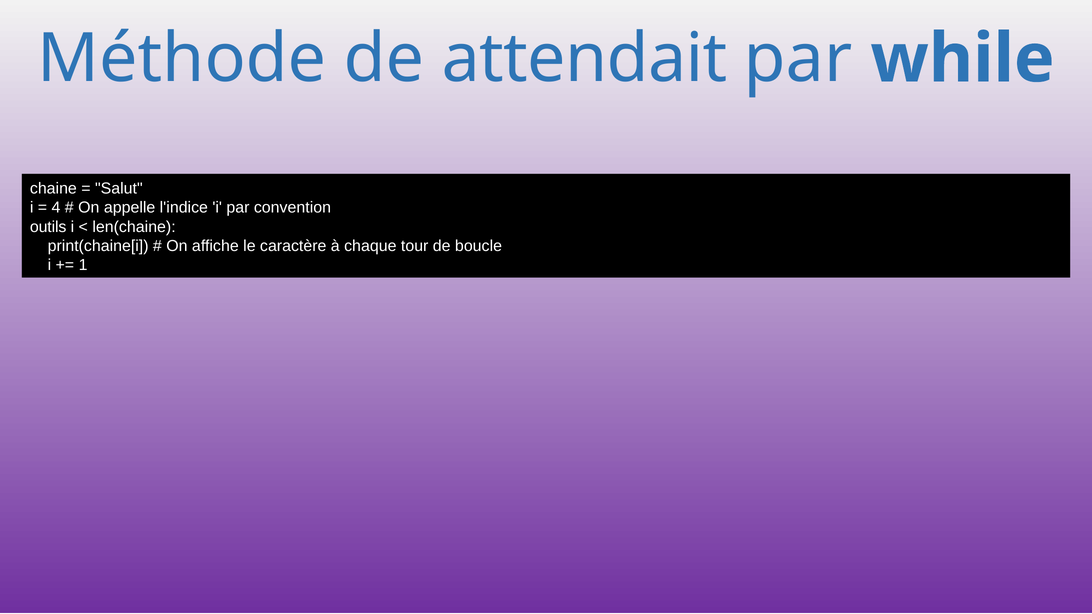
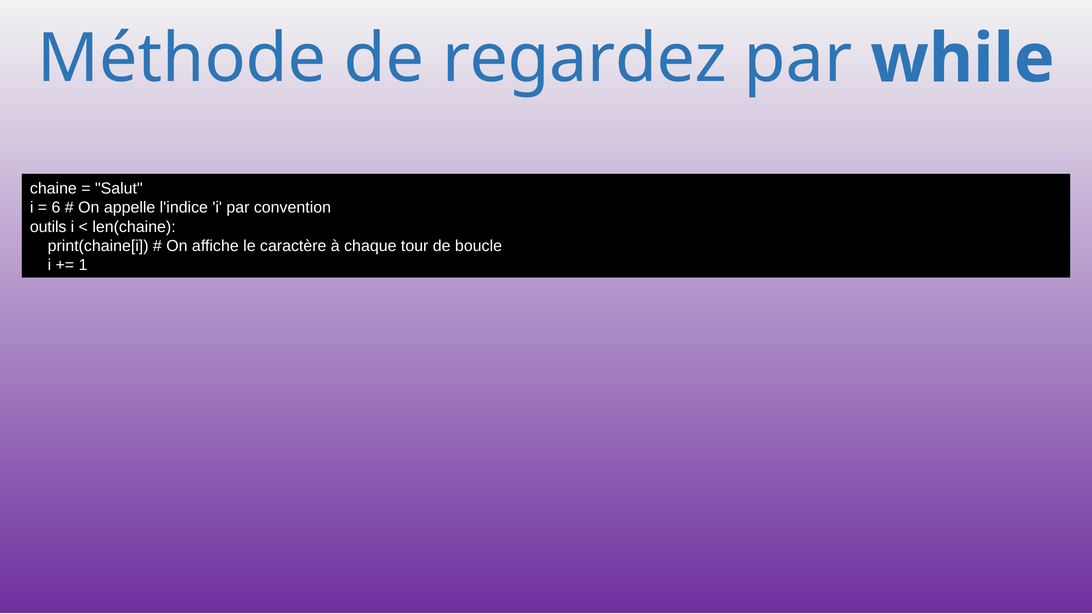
attendait: attendait -> regardez (584, 59)
4: 4 -> 6 (56, 208)
